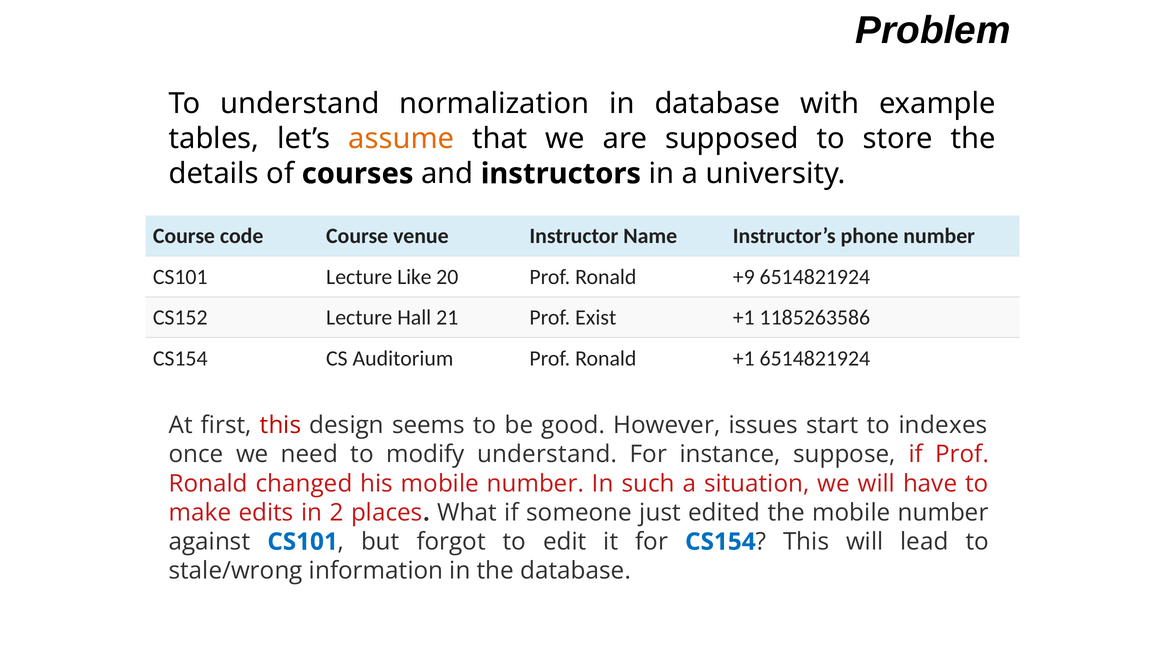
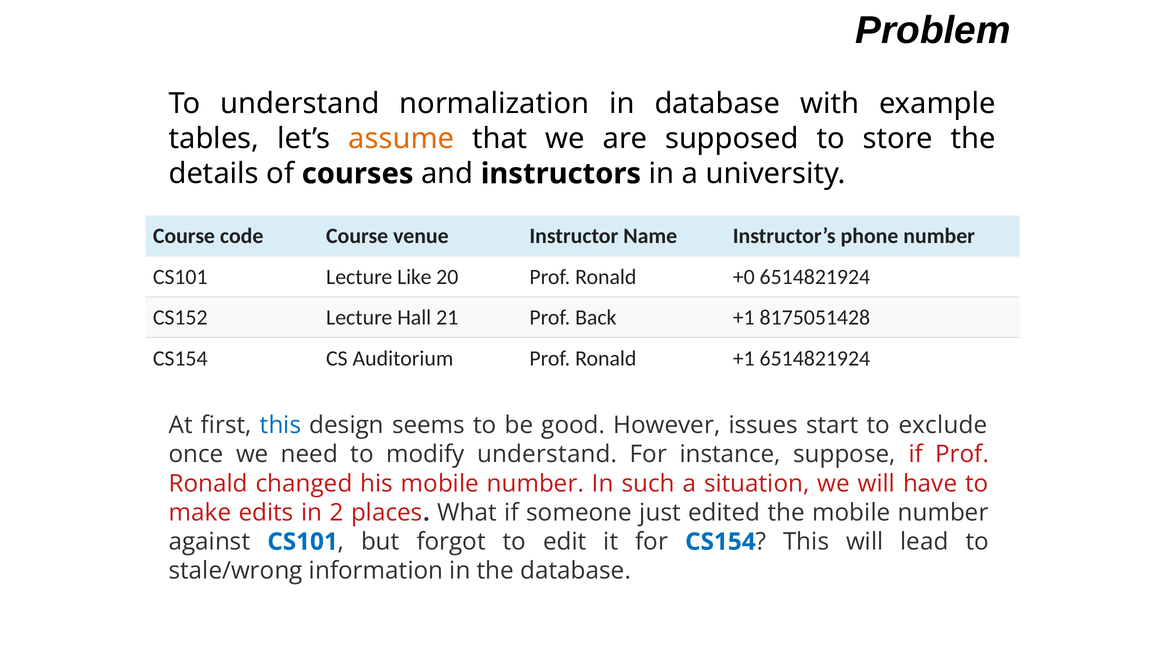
+9: +9 -> +0 (744, 277)
Exist: Exist -> Back (596, 318)
1185263586: 1185263586 -> 8175051428 (815, 318)
this colour: red -> blue (281, 426)
indexes: indexes -> exclude (943, 426)
